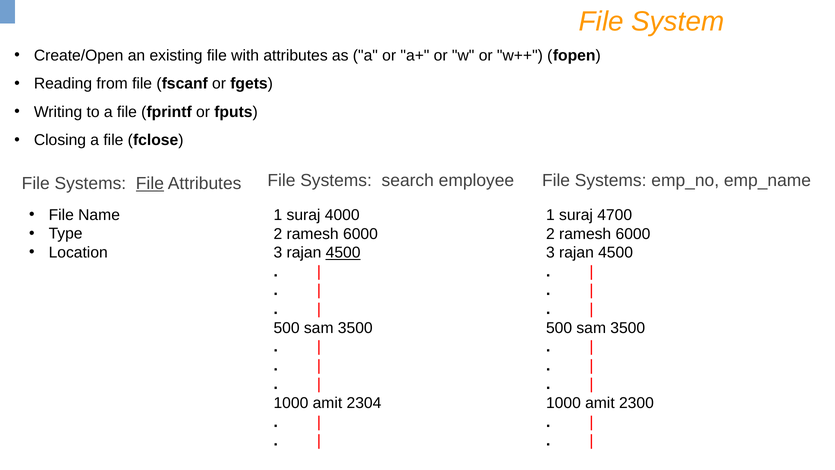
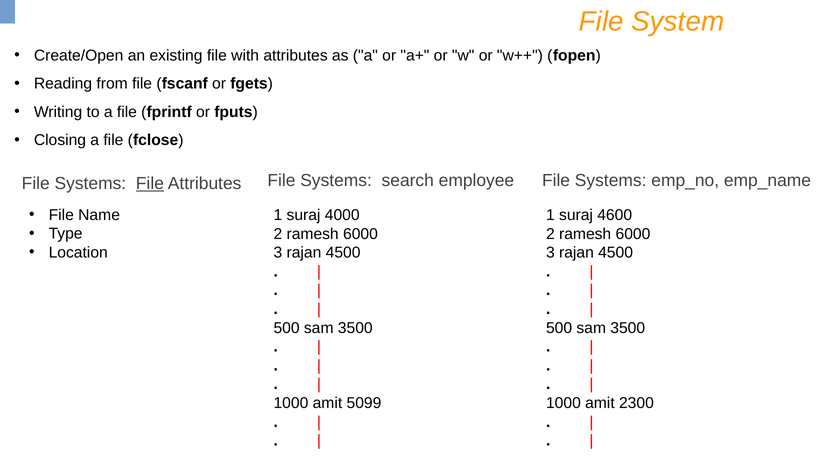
4700: 4700 -> 4600 (615, 215)
4500 underline: present -> none (343, 252)
2304: 2304 -> 5099 (364, 403)
